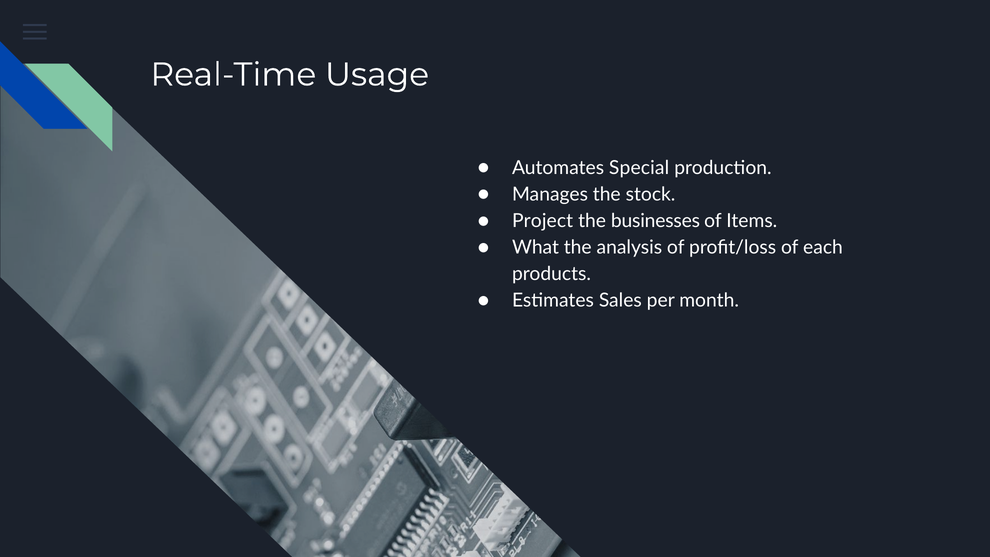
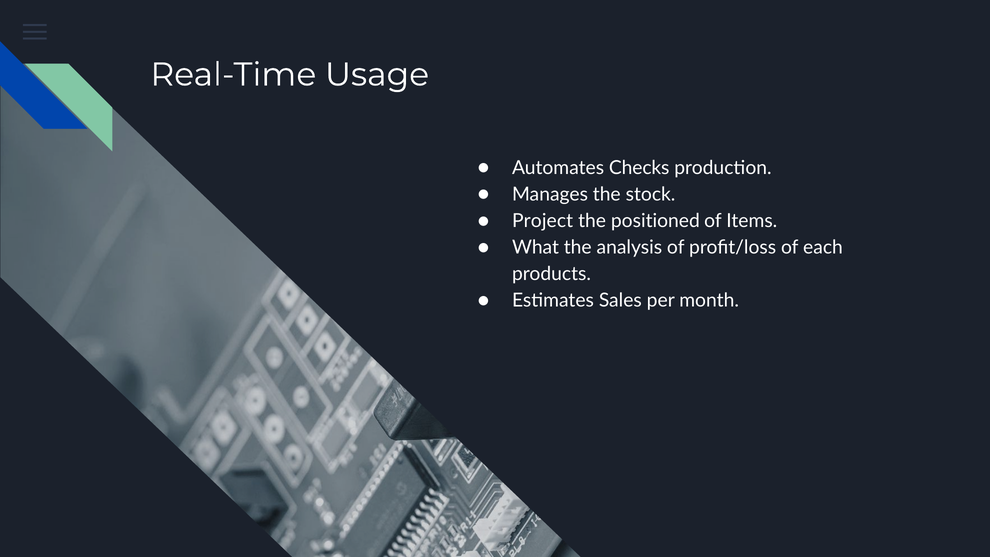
Special: Special -> Checks (639, 168)
businesses: businesses -> positioned (655, 221)
